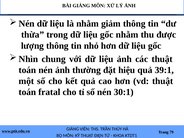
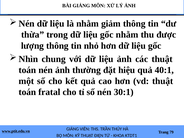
39:1: 39:1 -> 40:1 (164, 70)
